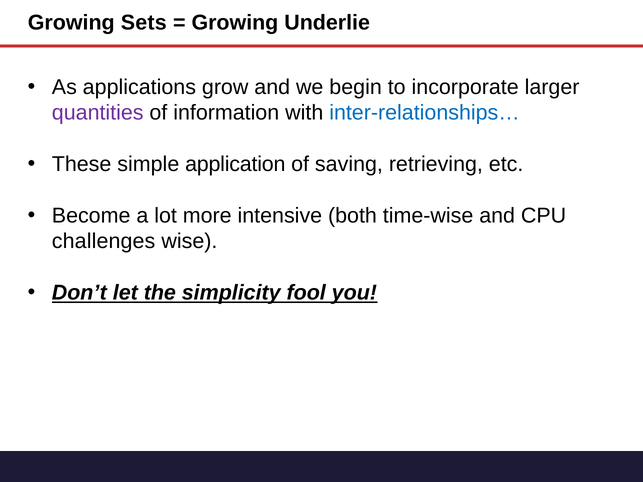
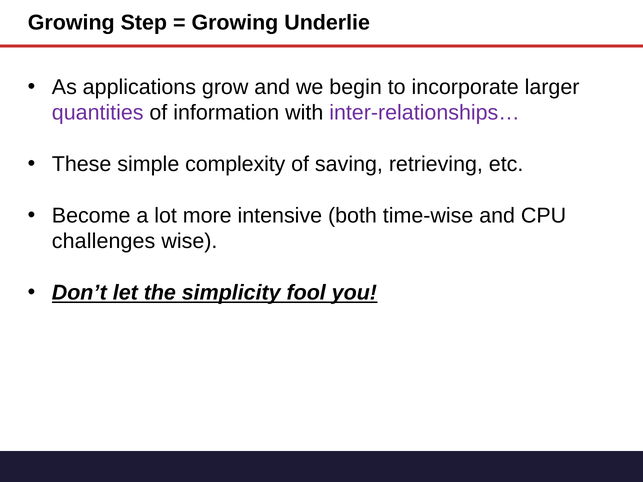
Sets: Sets -> Step (144, 23)
inter-relationships… colour: blue -> purple (425, 113)
application: application -> complexity (235, 164)
